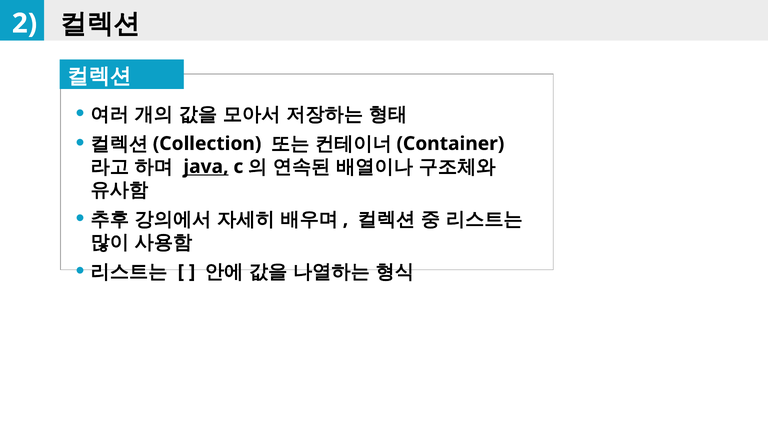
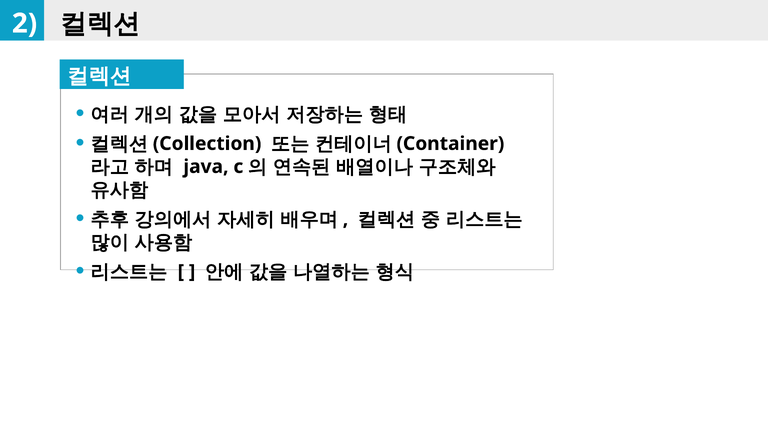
java underline: present -> none (206, 167)
